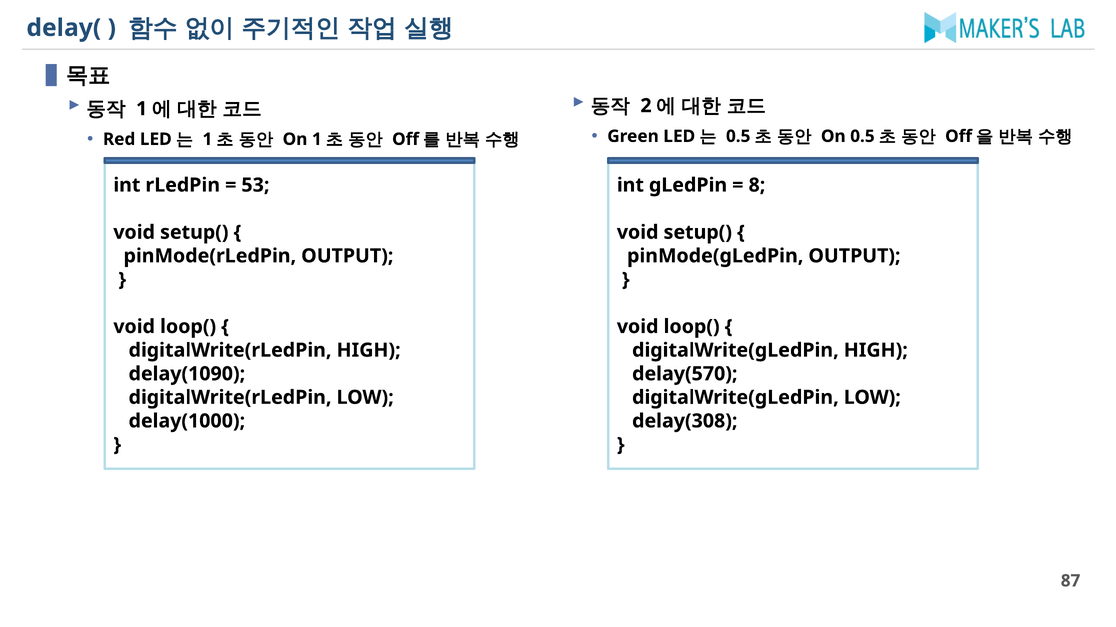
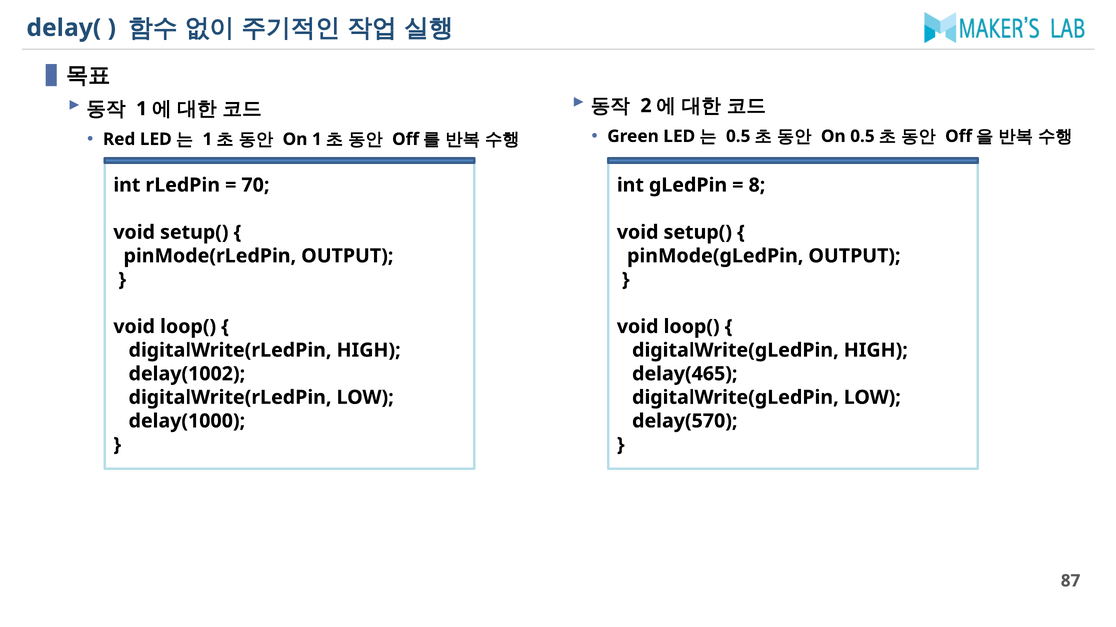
53: 53 -> 70 (255, 185)
delay(1090: delay(1090 -> delay(1002 (187, 374)
delay(570: delay(570 -> delay(465 (685, 374)
delay(308: delay(308 -> delay(570 (685, 421)
